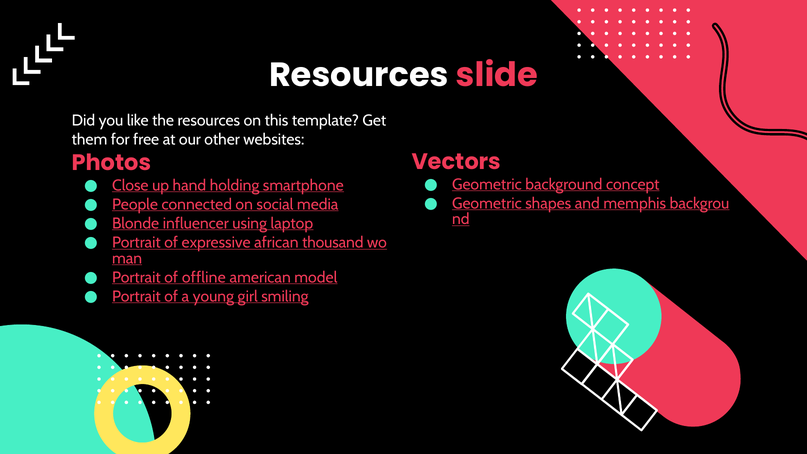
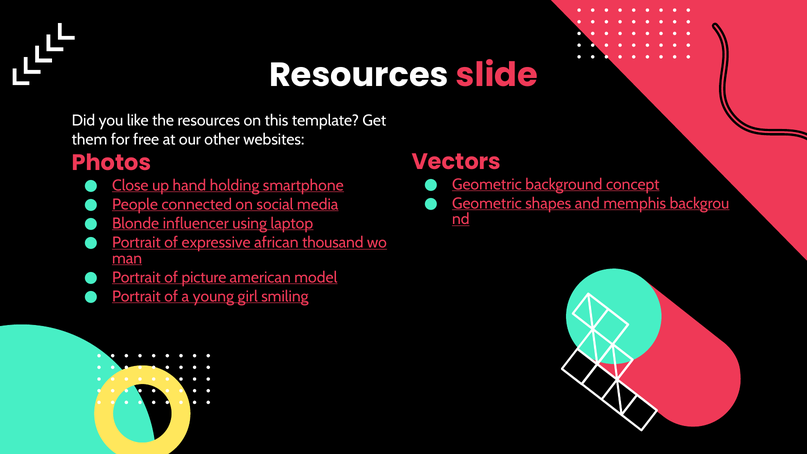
offline: offline -> picture (204, 277)
